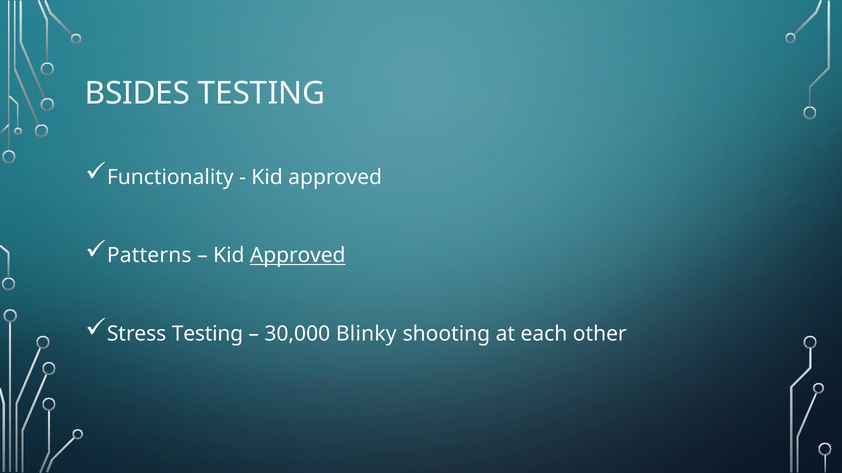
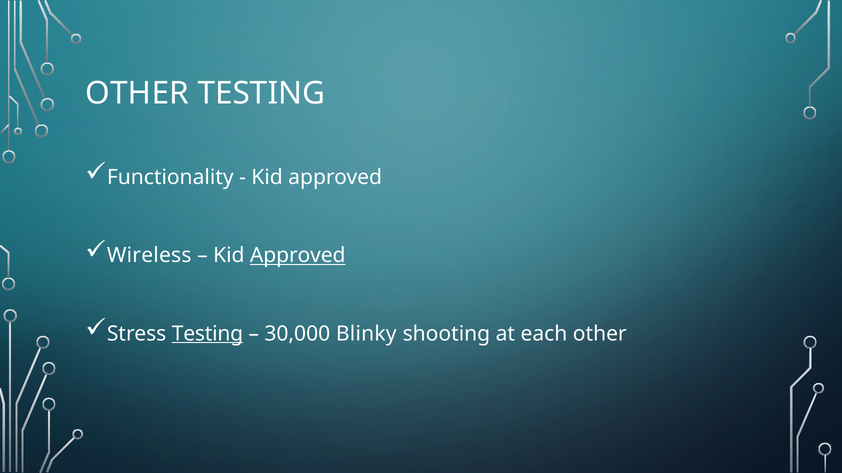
BSIDES: BSIDES -> OTHER (137, 94)
Patterns: Patterns -> Wireless (149, 256)
Testing underline: none -> present (207, 334)
